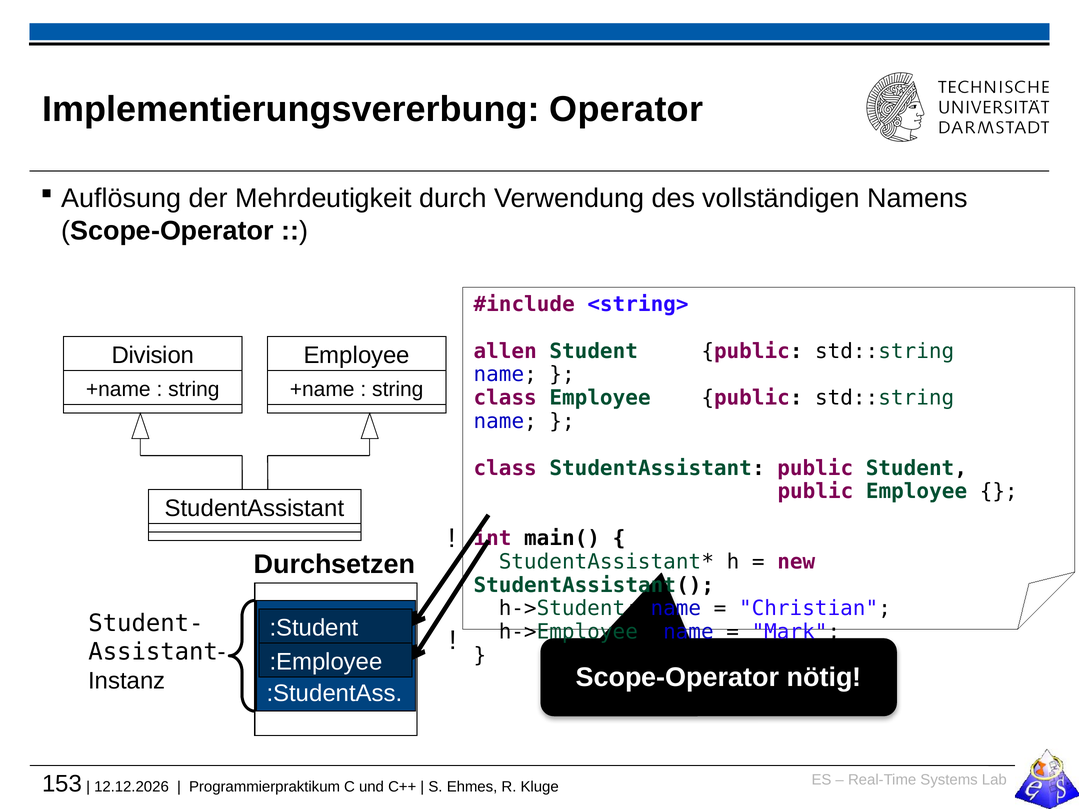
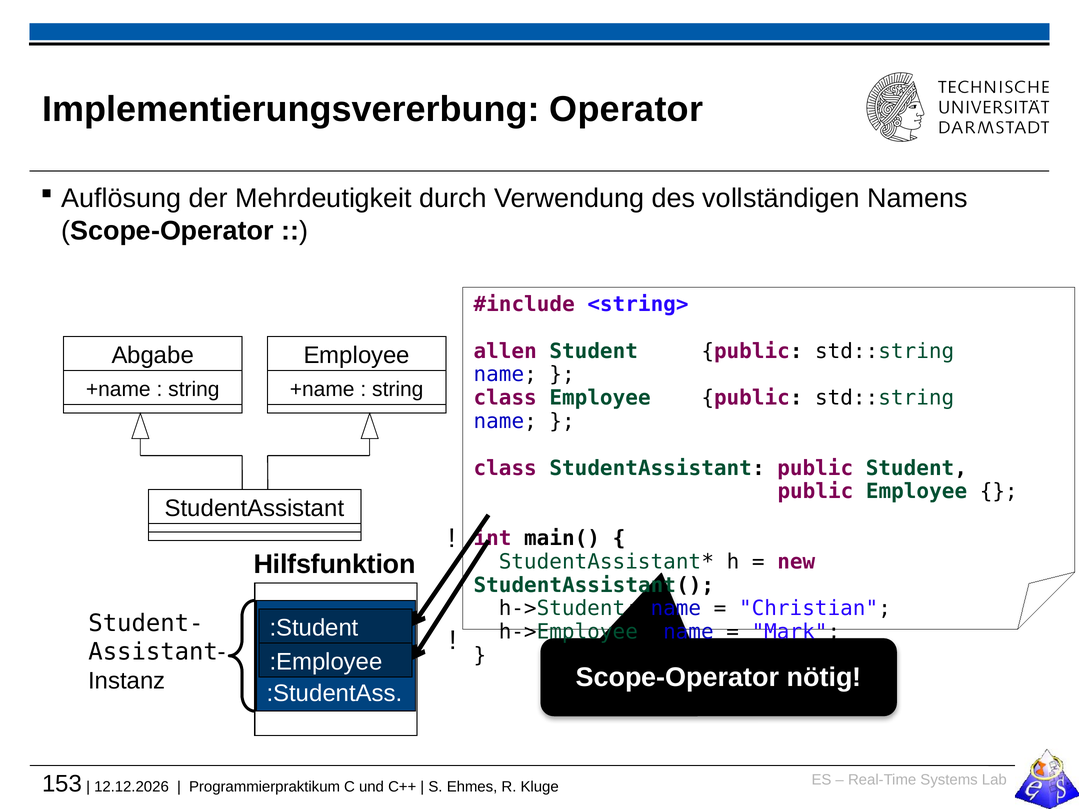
Division: Division -> Abgabe (153, 355)
Durchsetzen: Durchsetzen -> Hilfsfunktion (335, 564)
